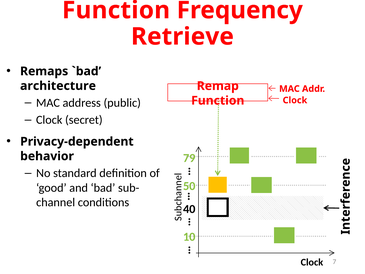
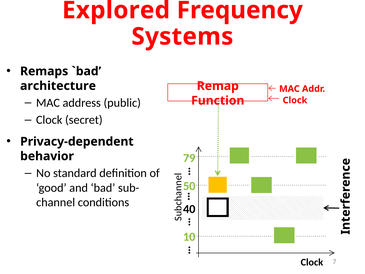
Function: Function -> Explored (116, 10)
Retrieve: Retrieve -> Systems (182, 37)
